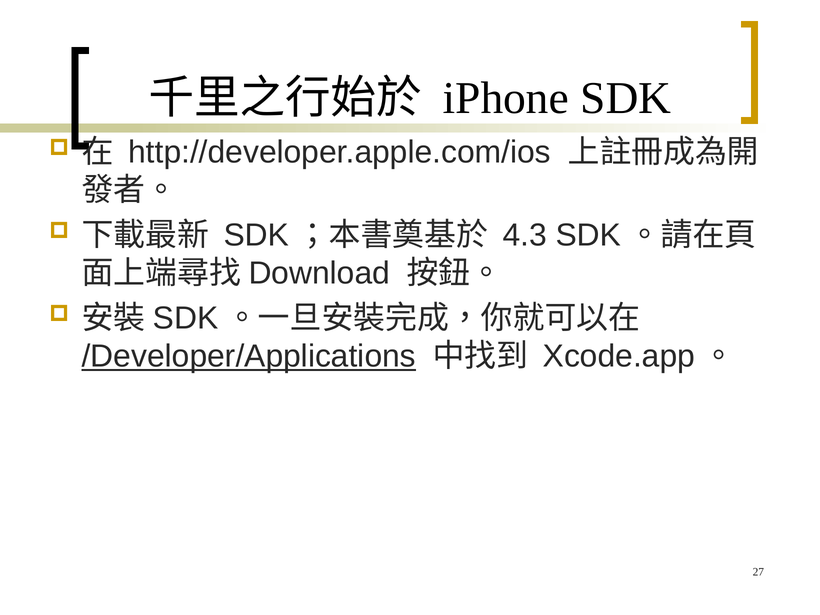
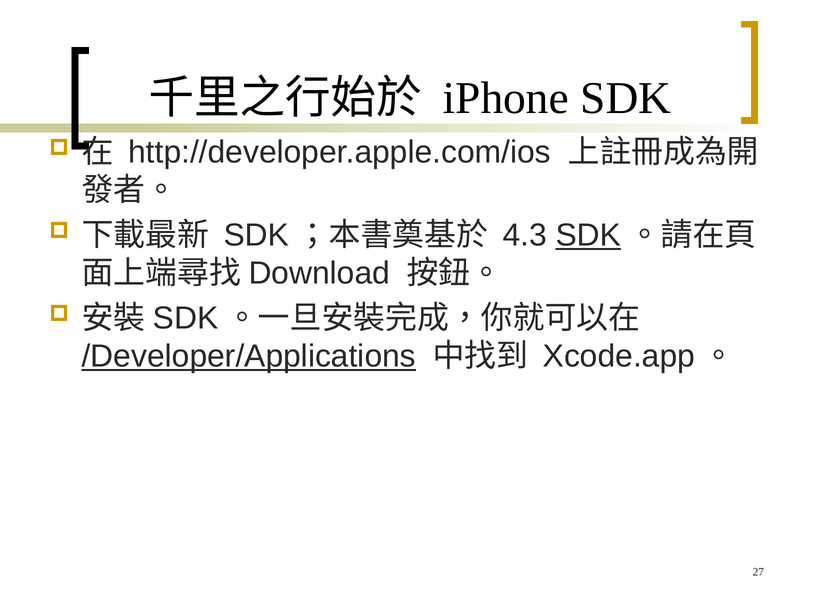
SDK underline: none -> present (588, 235)
